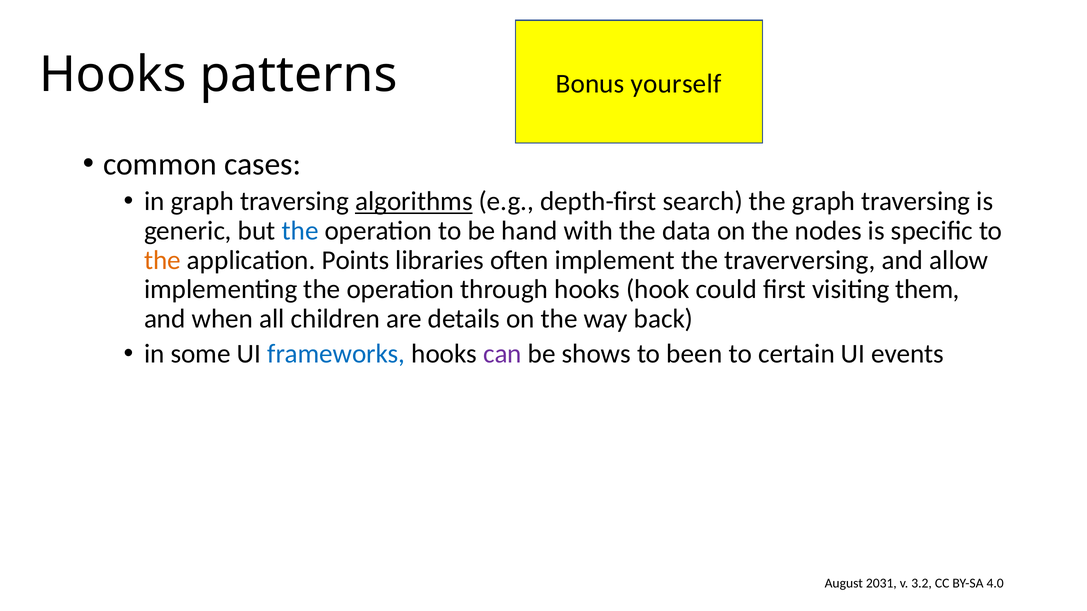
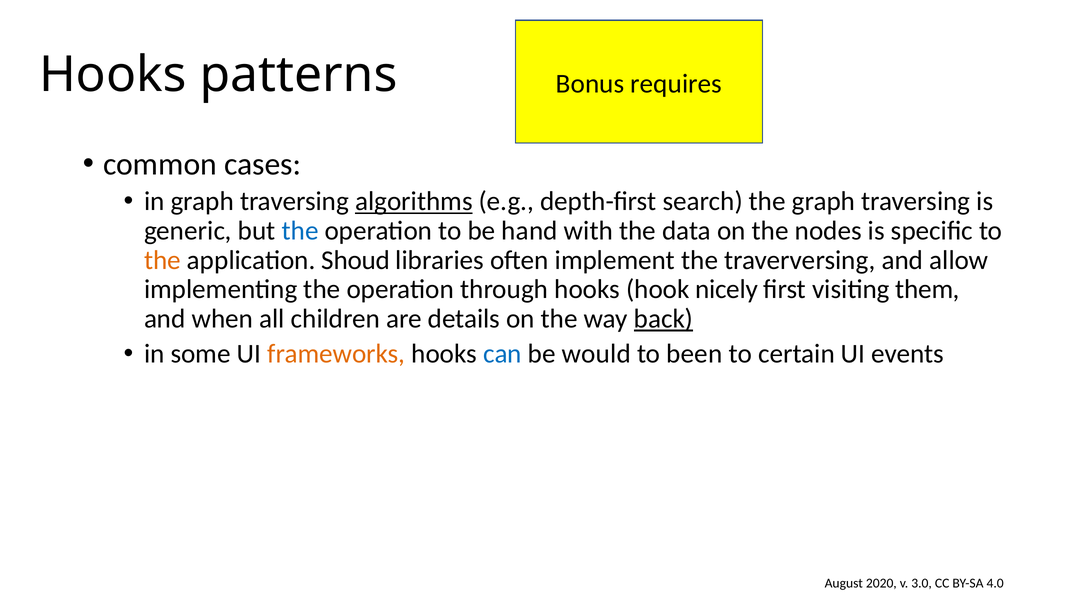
yourself: yourself -> requires (676, 84)
Points: Points -> Shoud (356, 260)
could: could -> nicely (727, 290)
back underline: none -> present (664, 319)
frameworks colour: blue -> orange (336, 354)
can colour: purple -> blue (502, 354)
shows: shows -> would (596, 354)
2031: 2031 -> 2020 (881, 584)
3.2: 3.2 -> 3.0 (922, 584)
